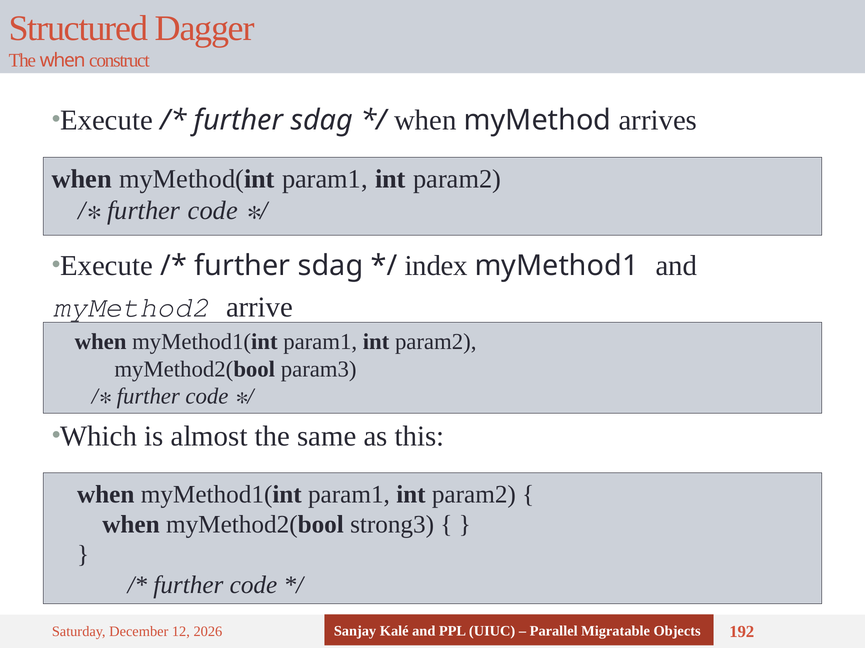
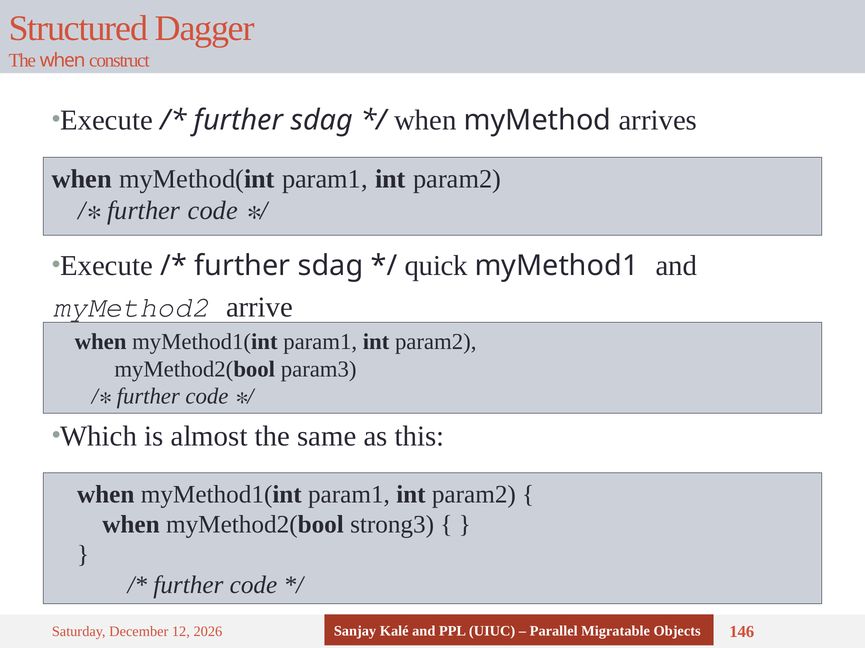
index: index -> quick (436, 266)
192: 192 -> 146 (742, 632)
